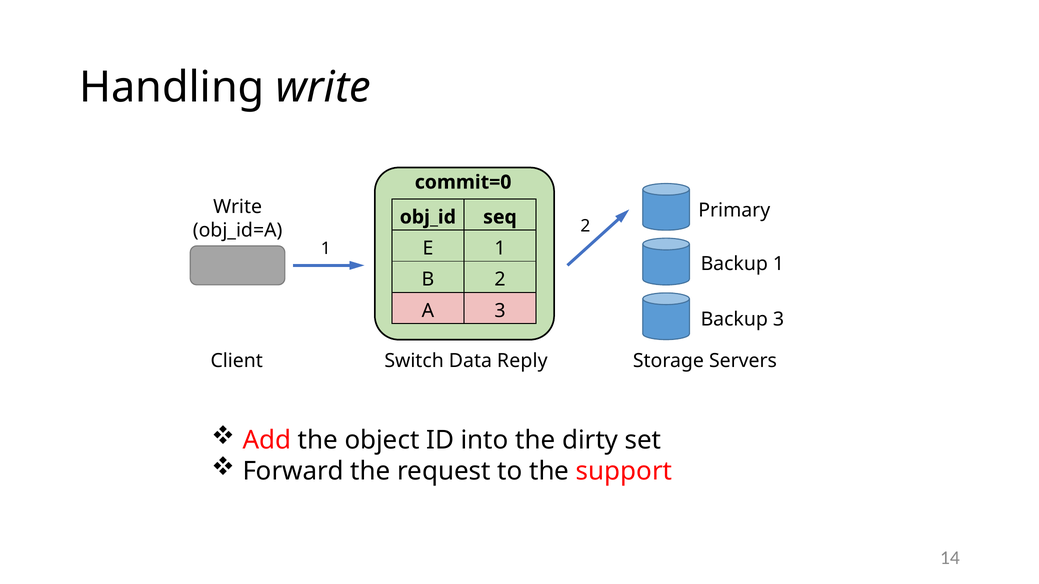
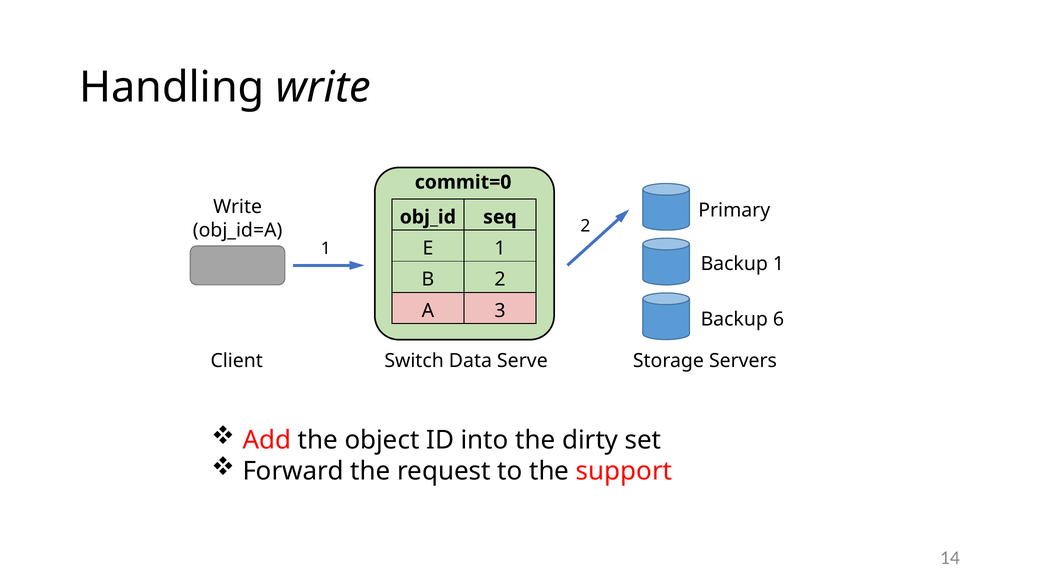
Backup 3: 3 -> 6 (779, 320)
Reply: Reply -> Serve (522, 361)
